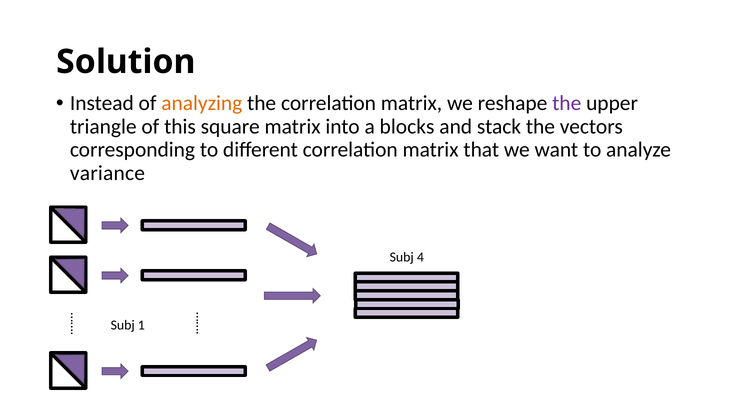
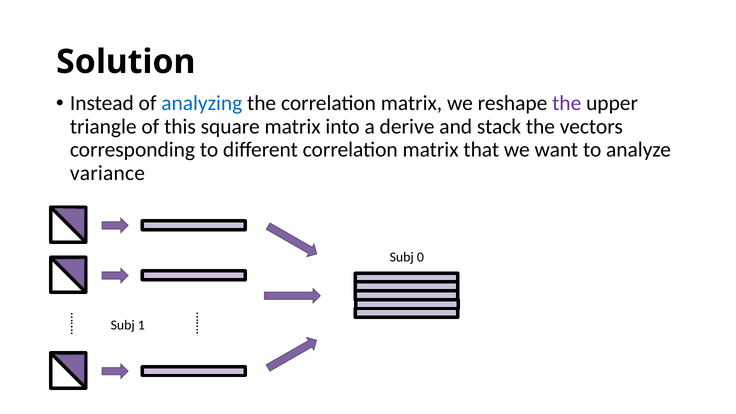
analyzing colour: orange -> blue (202, 103)
blocks: blocks -> derive (407, 127)
4: 4 -> 0 (420, 257)
